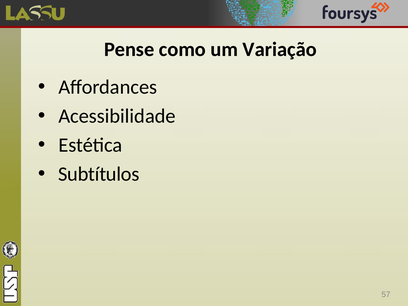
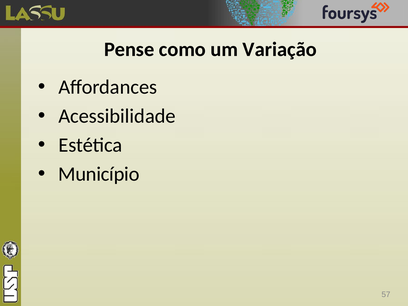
Subtítulos: Subtítulos -> Município (99, 174)
